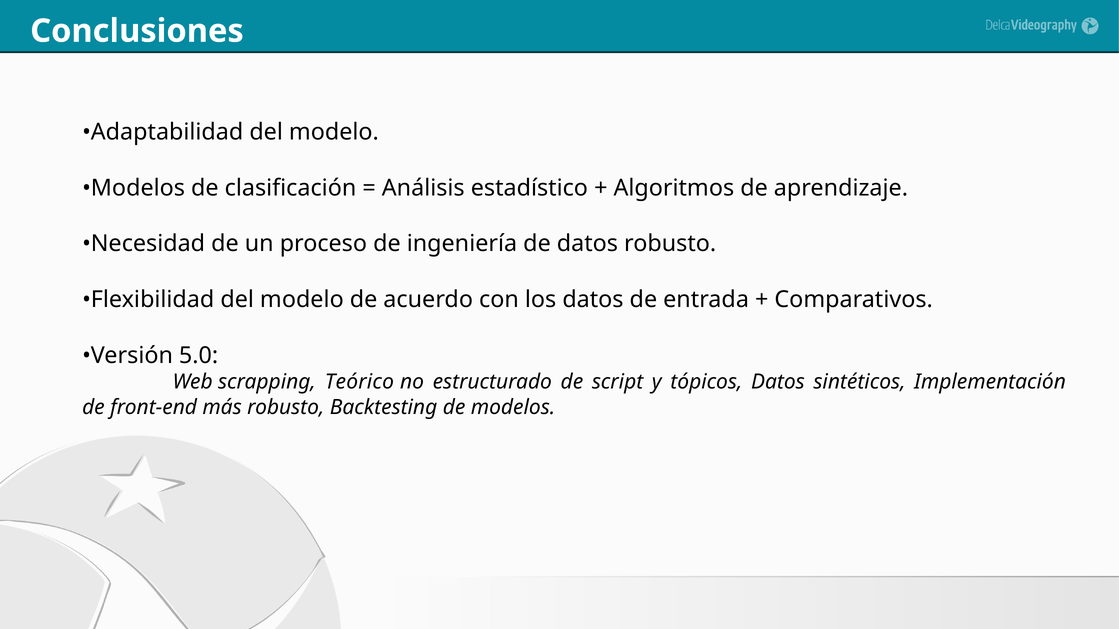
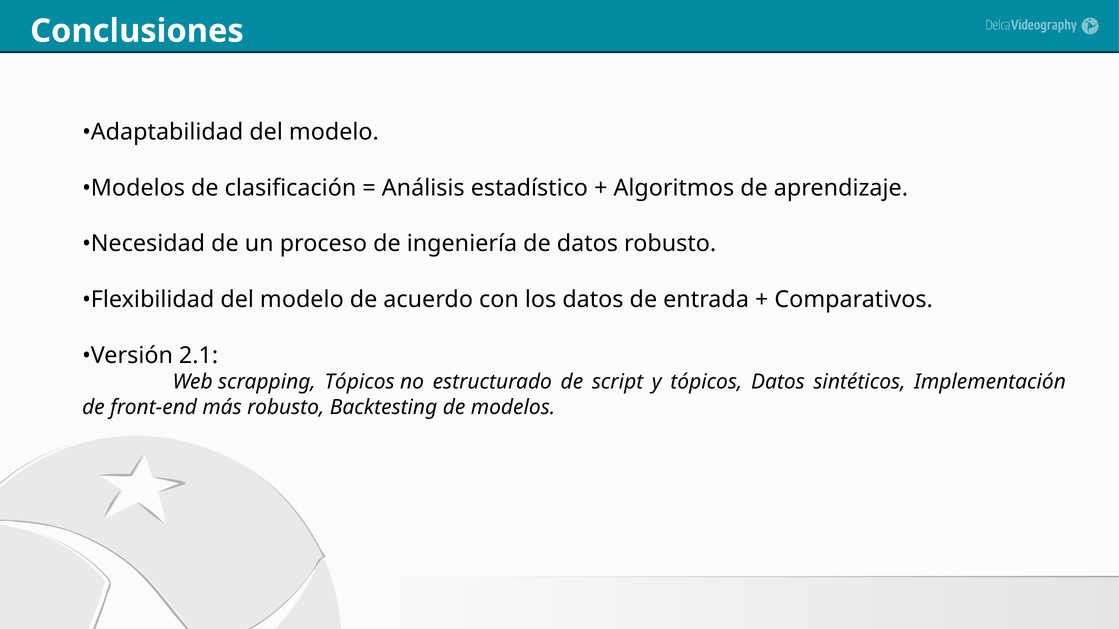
5.0: 5.0 -> 2.1 (199, 356)
scrapping Teórico: Teórico -> Tópicos (360, 382)
